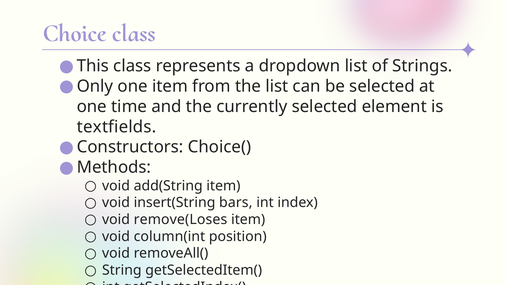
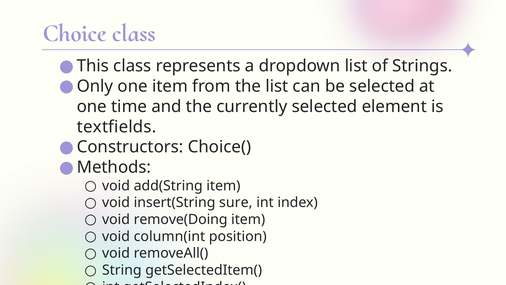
bars: bars -> sure (236, 202)
remove(Loses: remove(Loses -> remove(Doing (181, 219)
